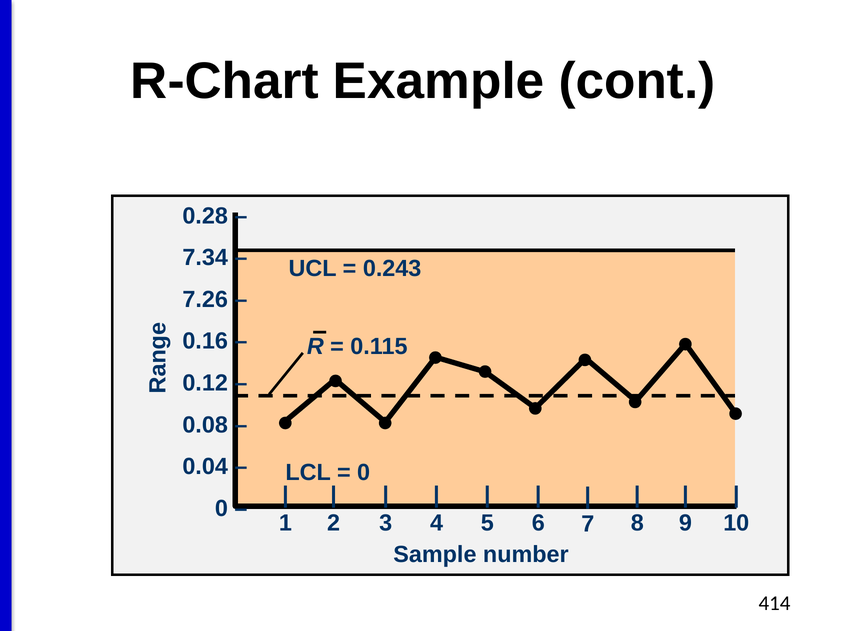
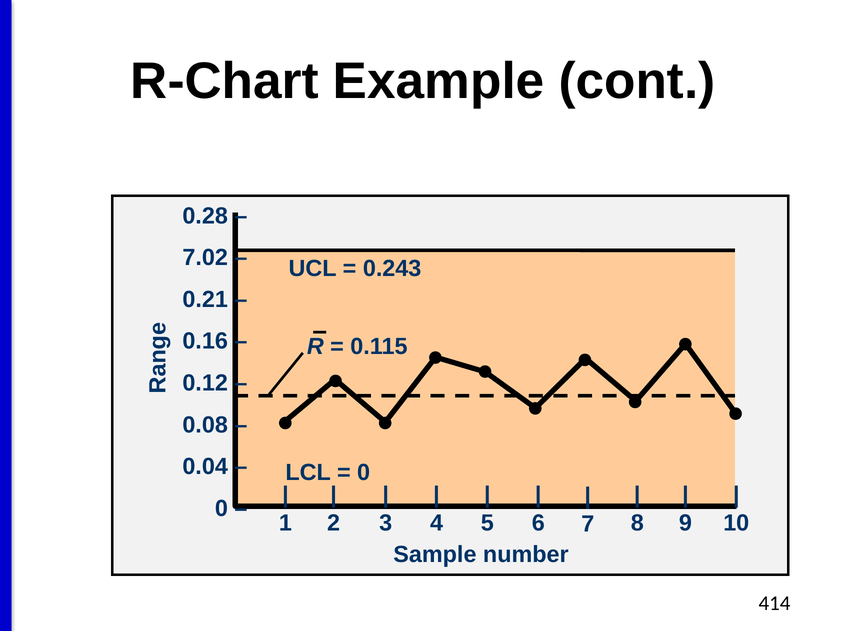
7.34: 7.34 -> 7.02 (205, 257)
7.26: 7.26 -> 0.21 (205, 299)
